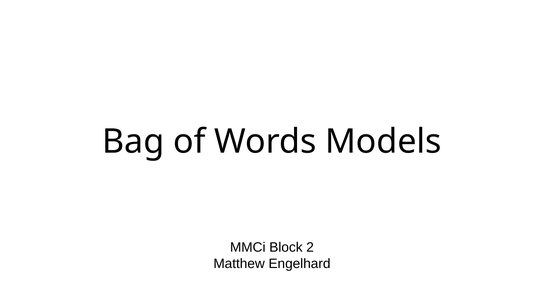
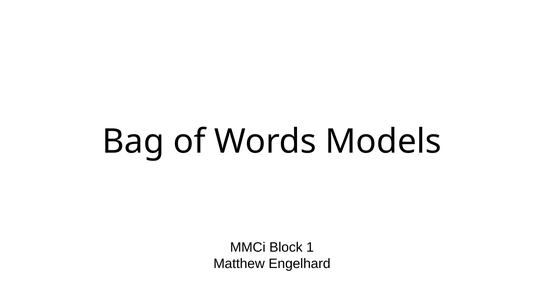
2: 2 -> 1 (310, 247)
